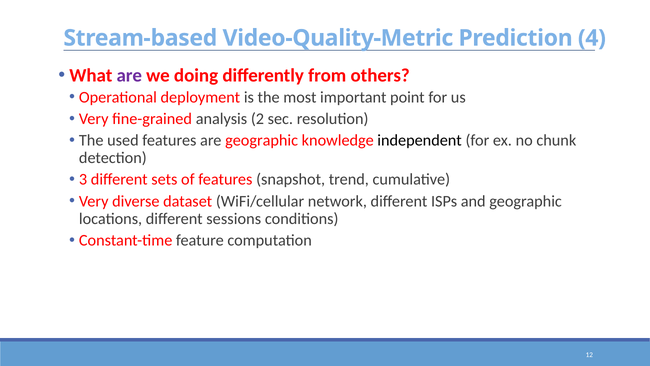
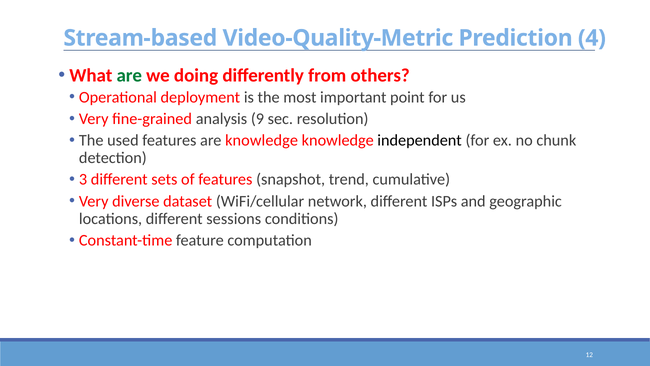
are colour: purple -> green (129, 75)
2: 2 -> 9 (257, 119)
are geographic: geographic -> knowledge (262, 140)
